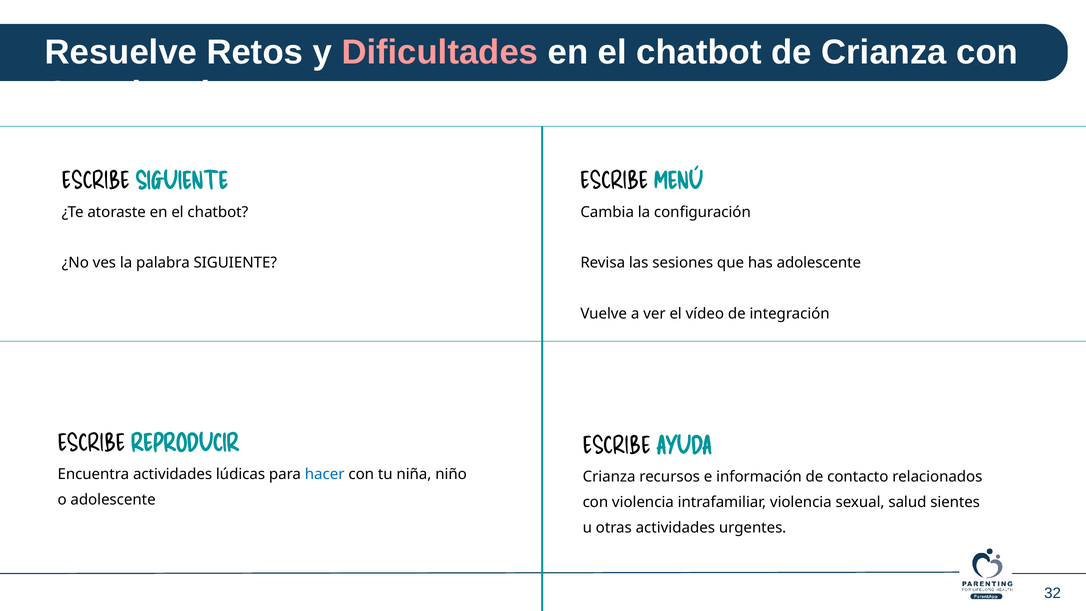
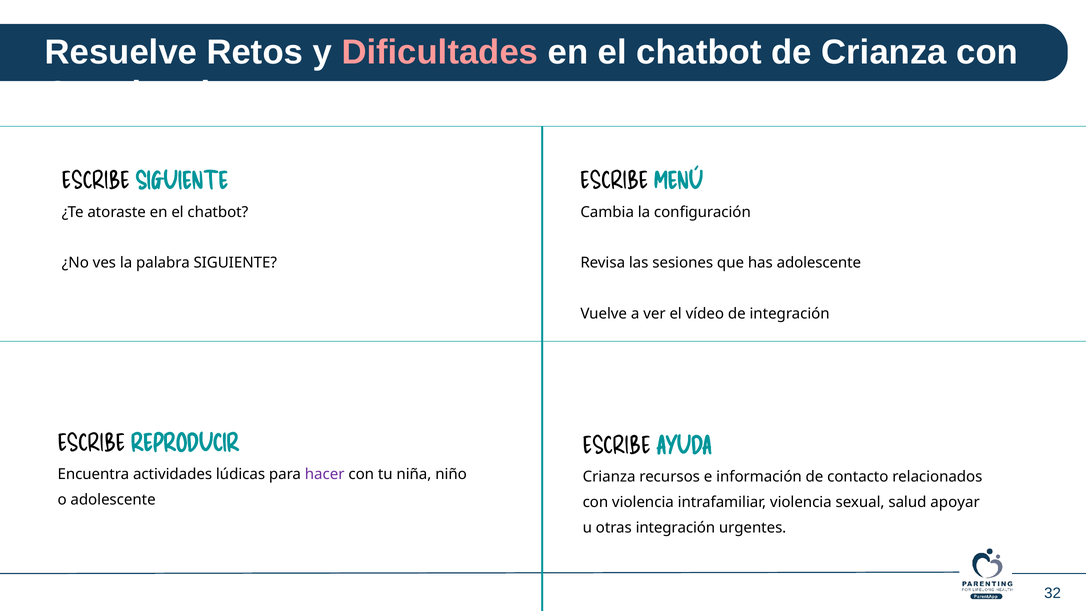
hacer colour: blue -> purple (325, 474)
sientes: sientes -> apoyar (955, 502)
otras actividades: actividades -> integración (675, 528)
